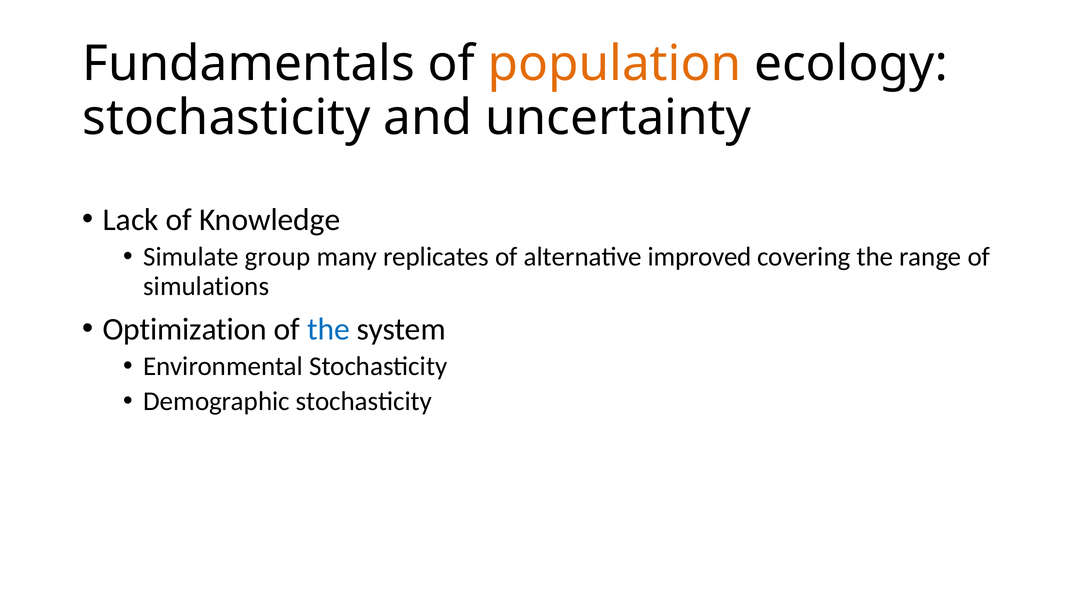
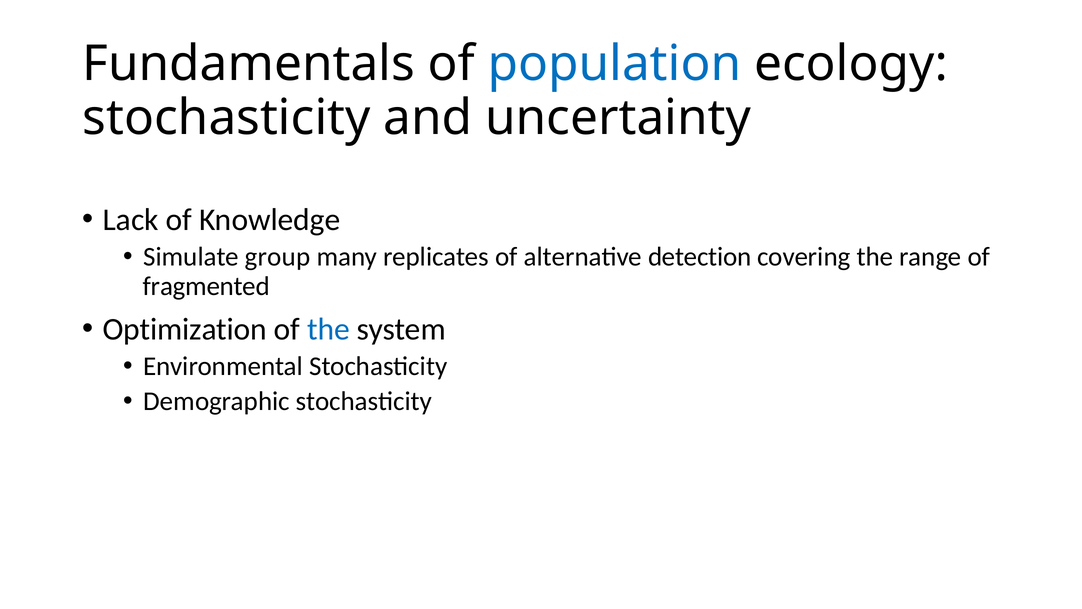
population colour: orange -> blue (615, 64)
improved: improved -> detection (700, 257)
simulations: simulations -> fragmented (206, 286)
